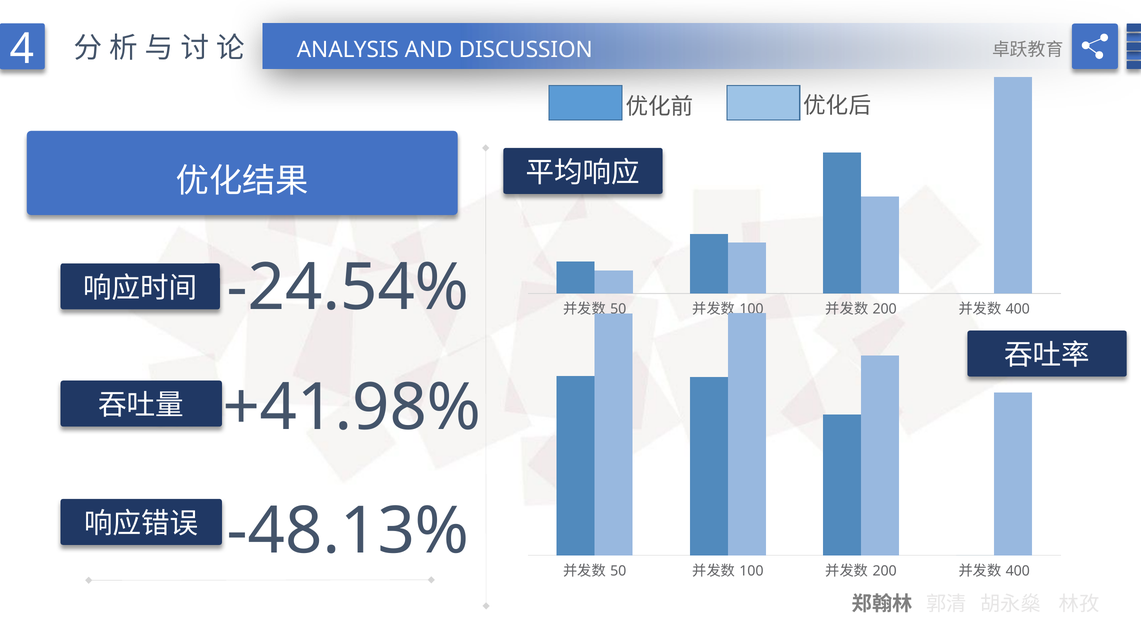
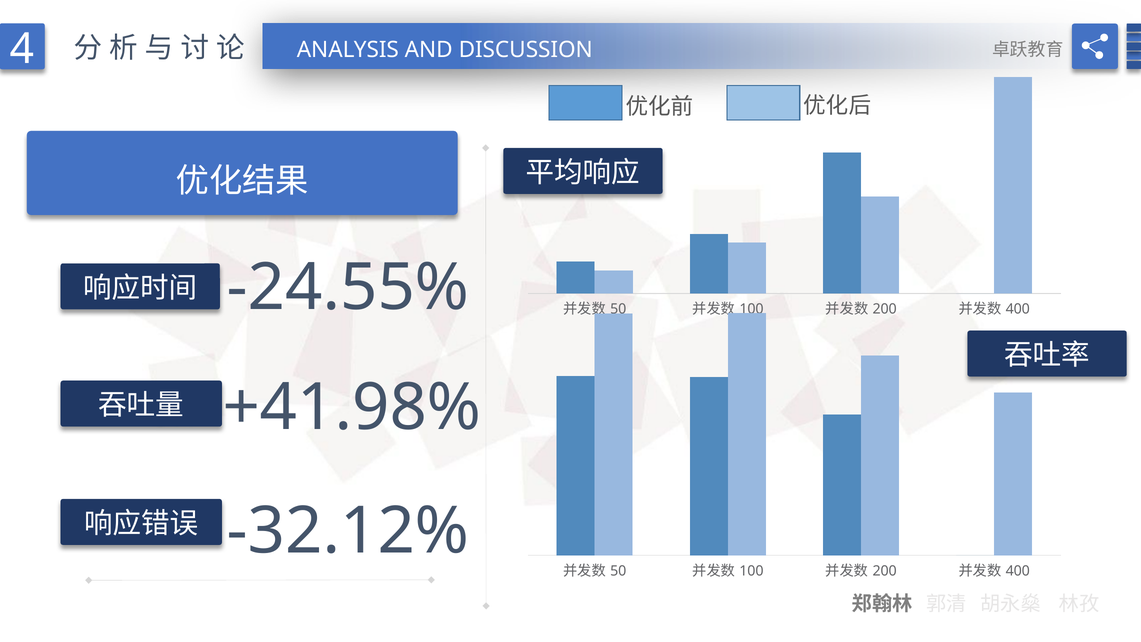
-24.54%: -24.54% -> -24.55% (348, 287)
-48.13%: -48.13% -> -32.12% (348, 531)
